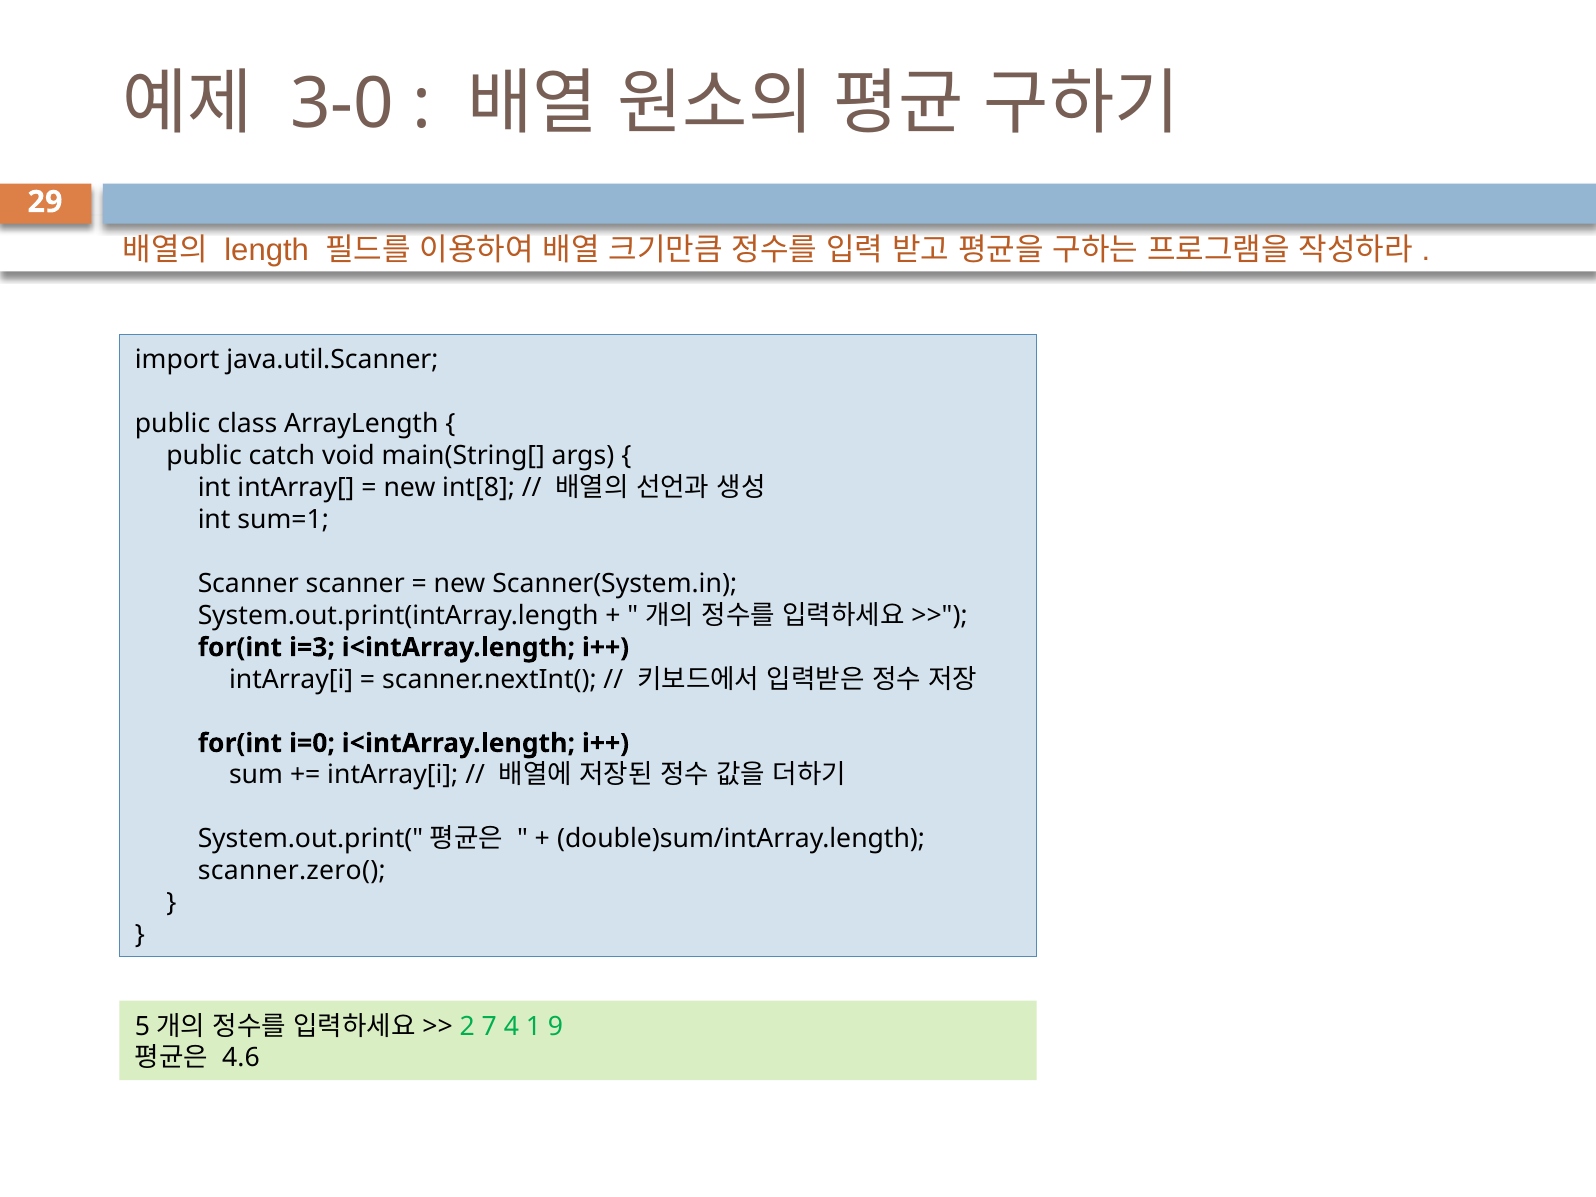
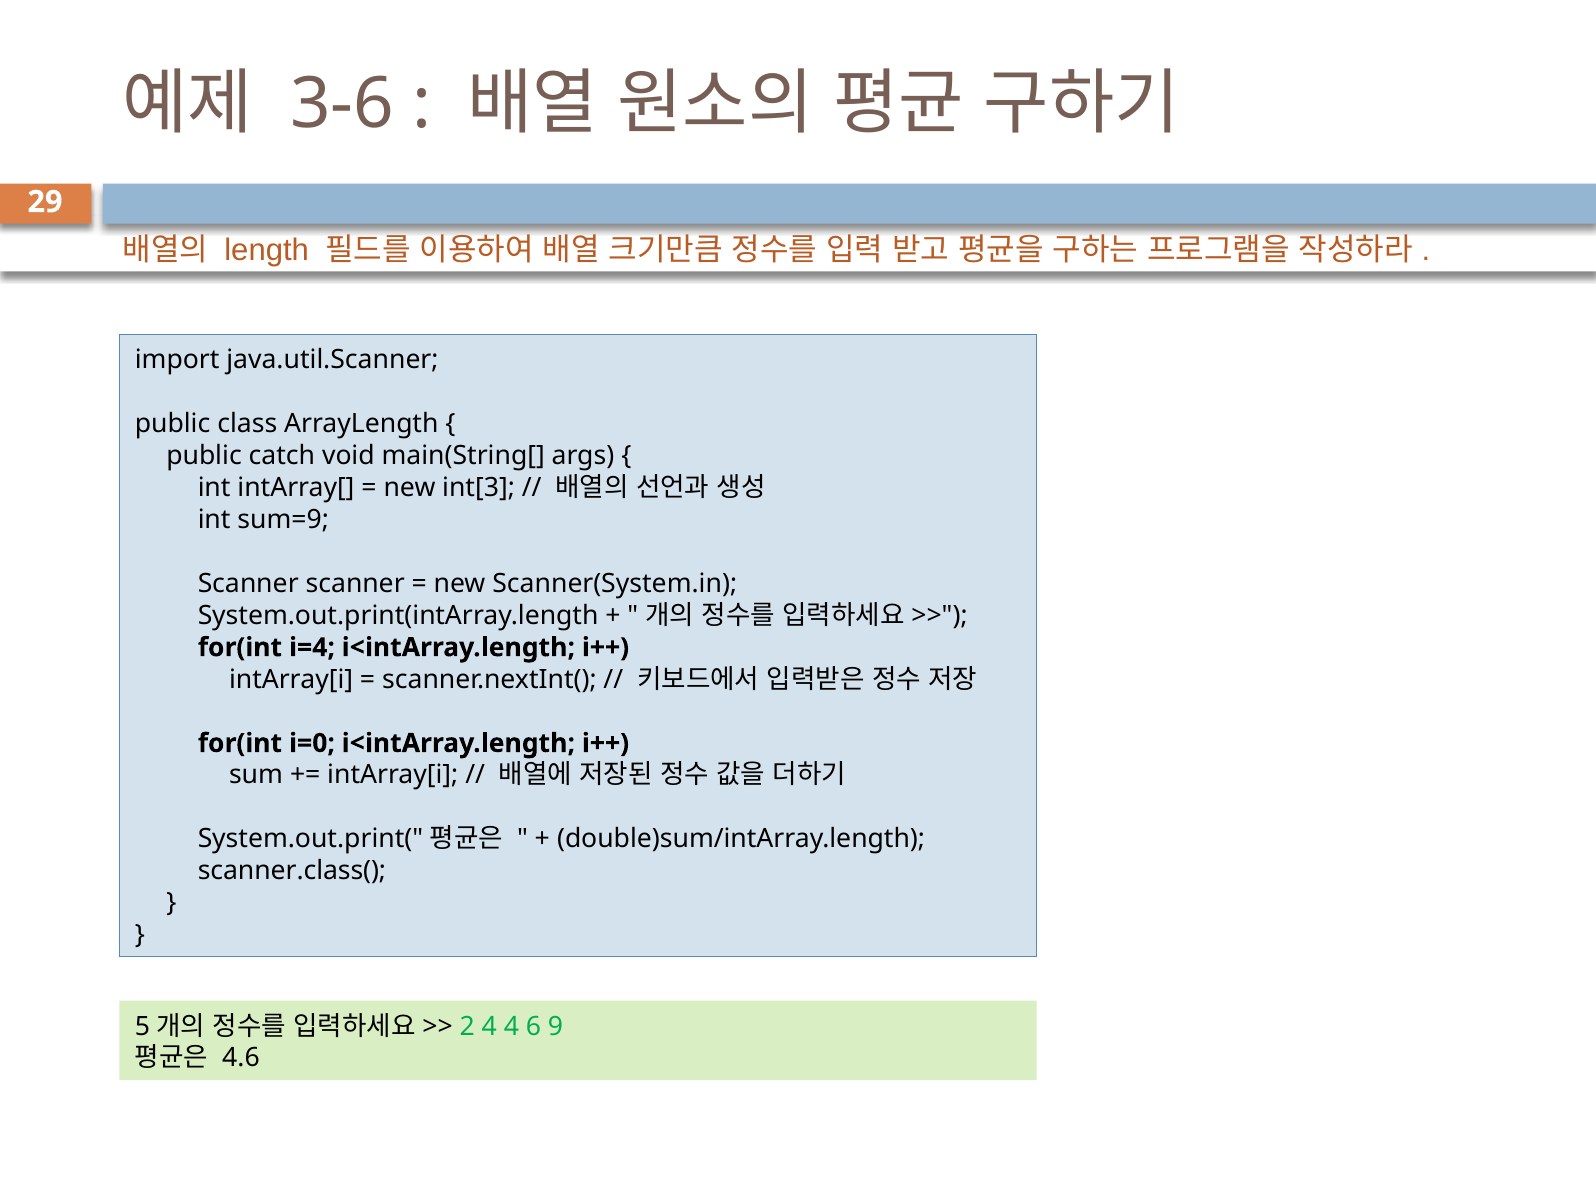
3-0: 3-0 -> 3-6 (342, 104)
int[8: int[8 -> int[3 (479, 488)
sum=1: sum=1 -> sum=9 (283, 520)
i=3: i=3 -> i=4 (312, 647)
scanner.zero(: scanner.zero( -> scanner.class( (292, 871)
2 7: 7 -> 4 (489, 1026)
1: 1 -> 6 (533, 1026)
